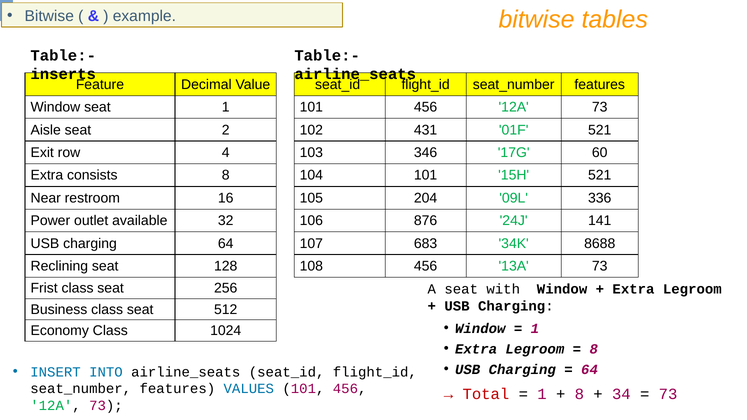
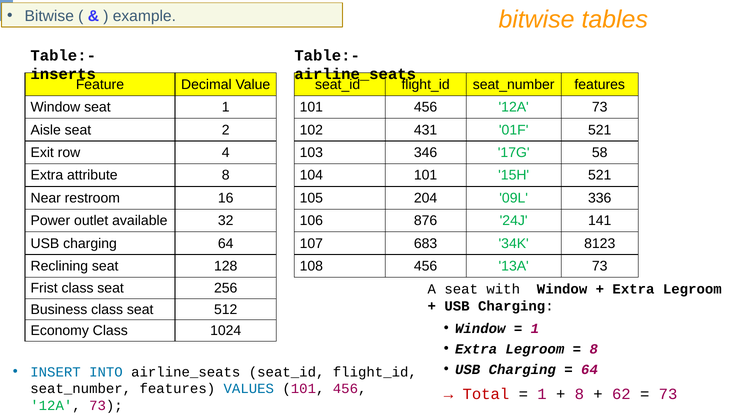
60: 60 -> 58 (600, 153)
consists: consists -> attribute (92, 175)
8688: 8688 -> 8123 (600, 244)
34: 34 -> 62 (621, 394)
